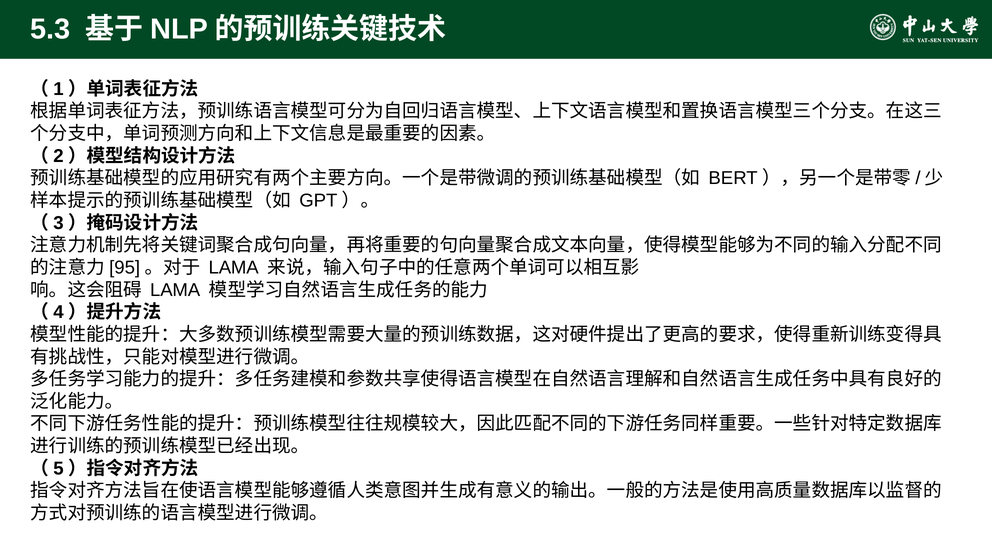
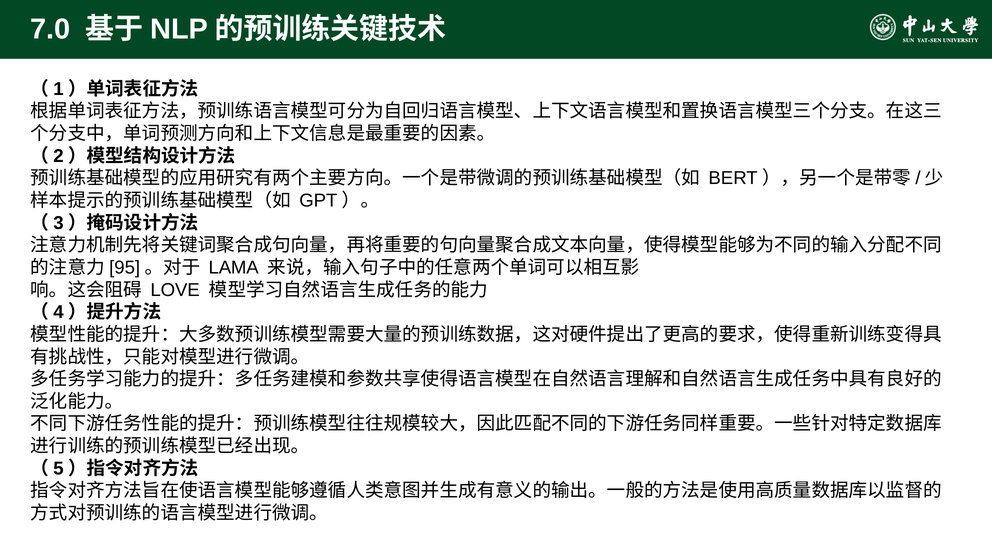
5.3: 5.3 -> 7.0 (51, 29)
LAMA: LAMA -> LOVE (175, 290)
